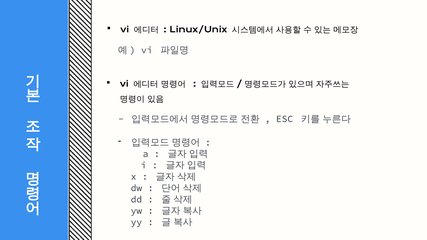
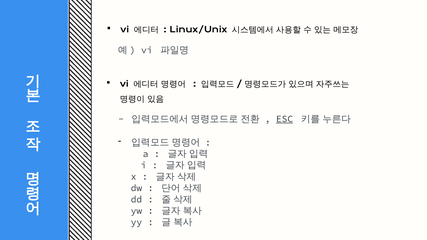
ESC underline: none -> present (285, 119)
